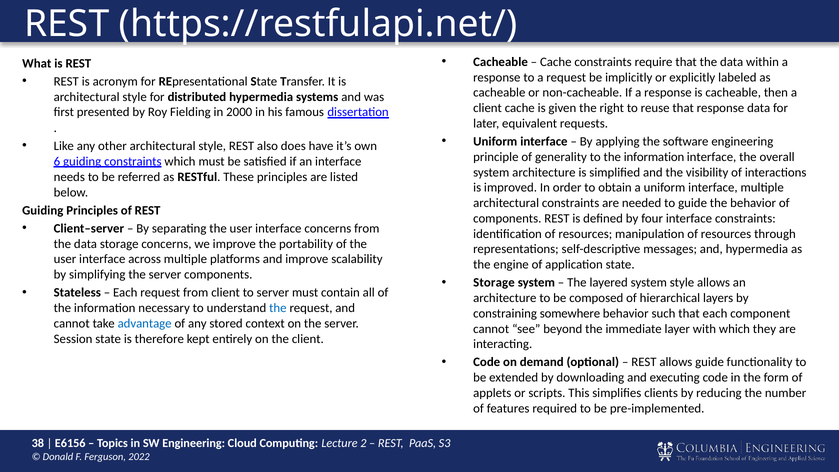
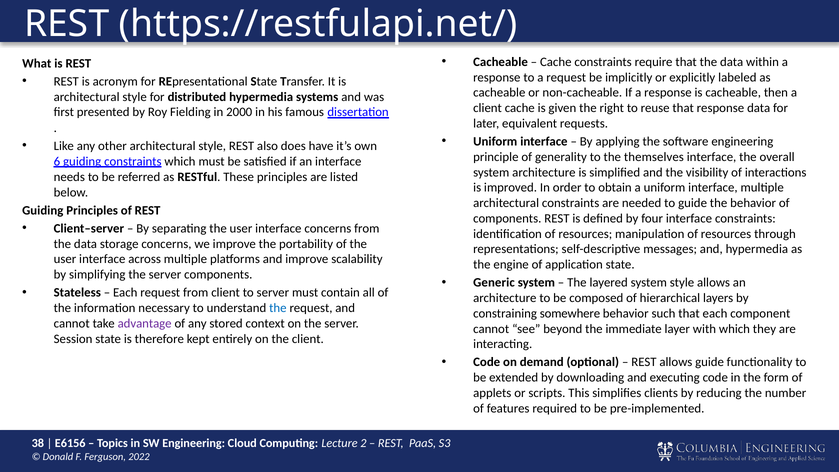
to the information: information -> themselves (654, 157)
Storage: Storage -> Generic (494, 283)
advantage colour: blue -> purple (145, 323)
